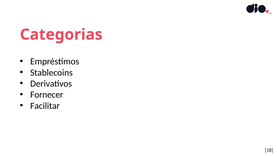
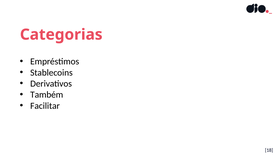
Fornecer: Fornecer -> Também (47, 95)
